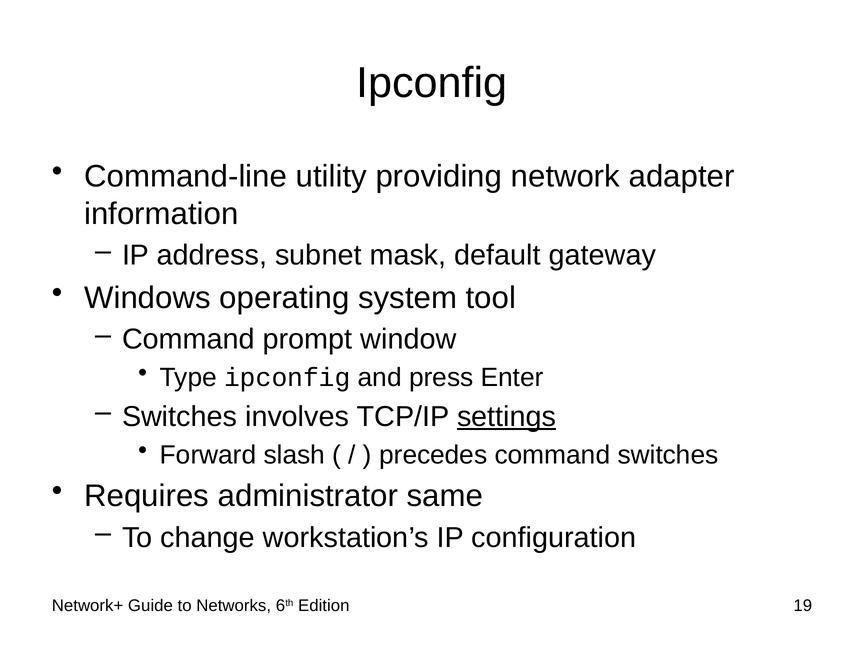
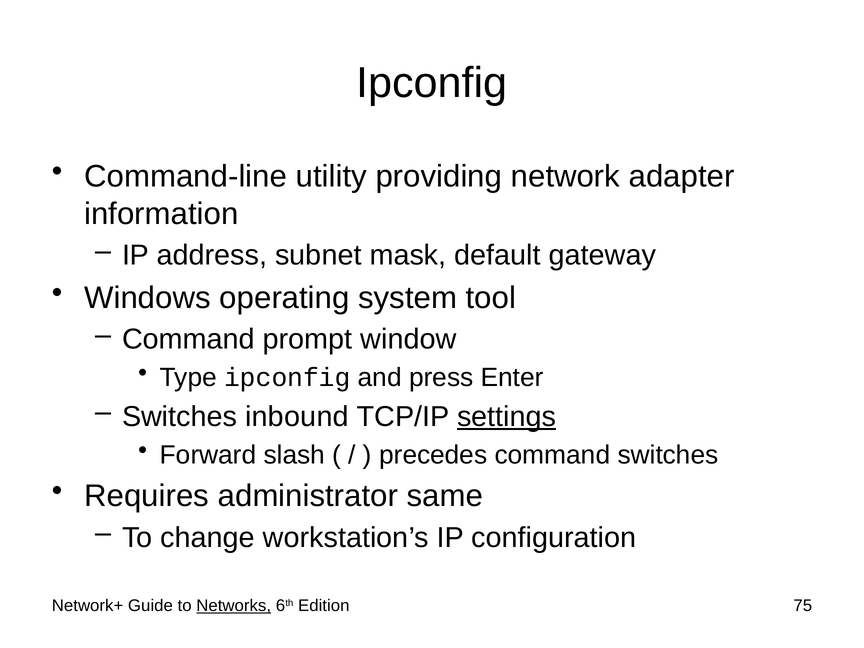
involves: involves -> inbound (297, 417)
Networks underline: none -> present (234, 606)
19: 19 -> 75 (803, 606)
